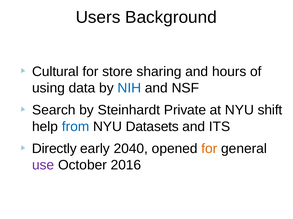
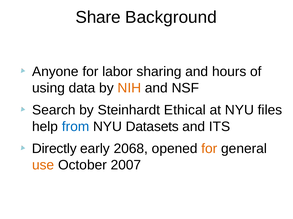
Users: Users -> Share (98, 17)
Cultural: Cultural -> Anyone (55, 72)
store: store -> labor (117, 72)
NIH colour: blue -> orange (129, 88)
Private: Private -> Ethical (185, 110)
shift: shift -> files (270, 110)
2040: 2040 -> 2068 (131, 149)
use colour: purple -> orange (43, 166)
2016: 2016 -> 2007 (126, 166)
